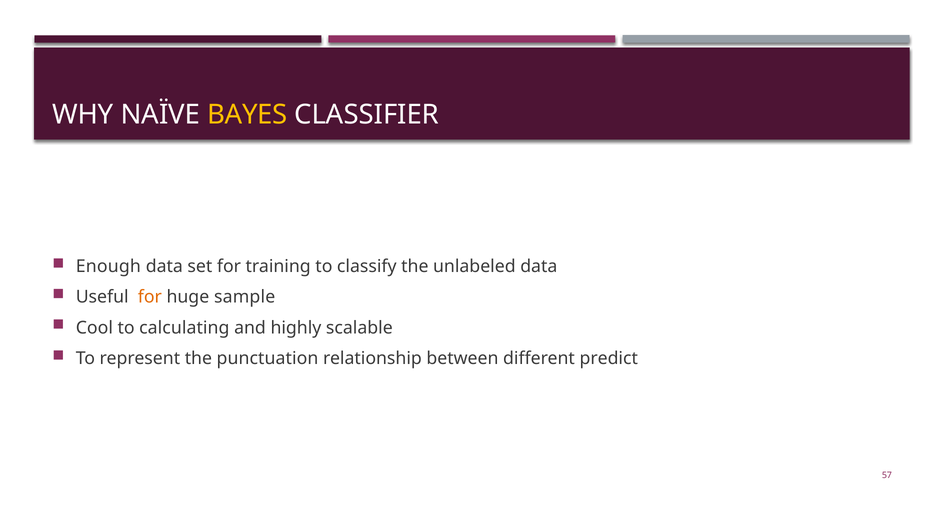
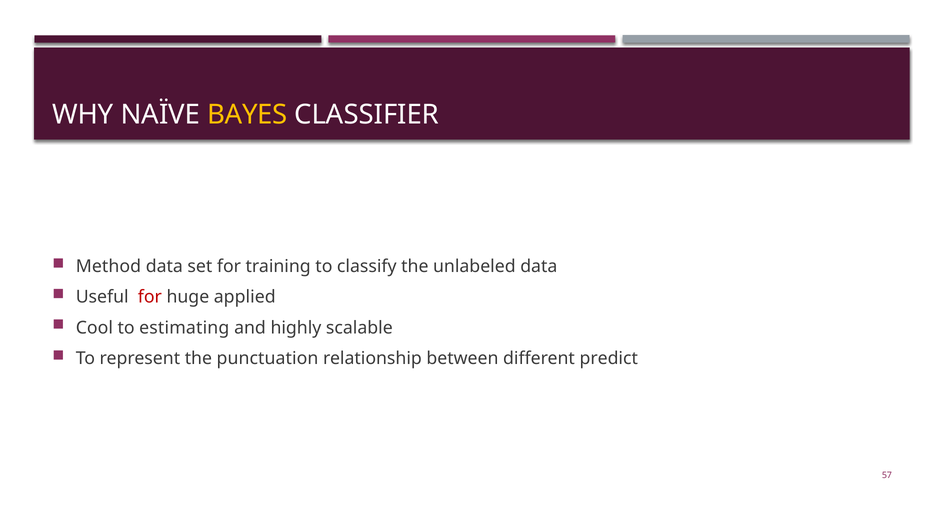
Enough: Enough -> Method (108, 266)
for colour: orange -> red (150, 297)
sample: sample -> applied (245, 297)
calculating: calculating -> estimating (184, 328)
